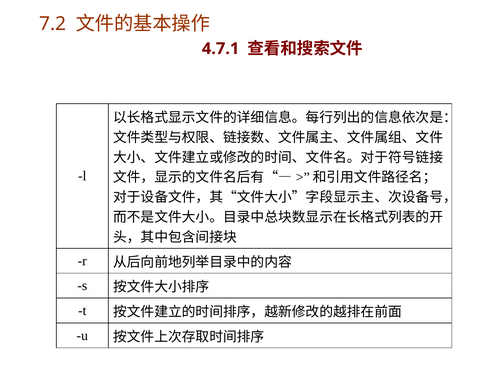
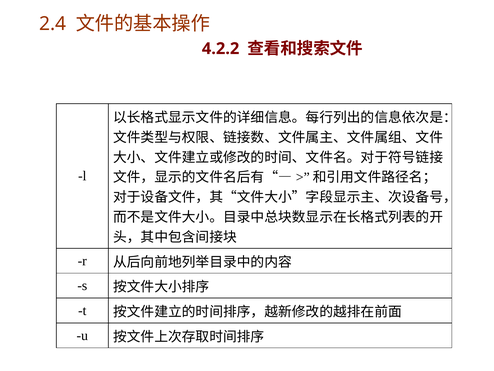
7.2: 7.2 -> 2.4 (53, 24)
4.7.1: 4.7.1 -> 4.2.2 (221, 49)
